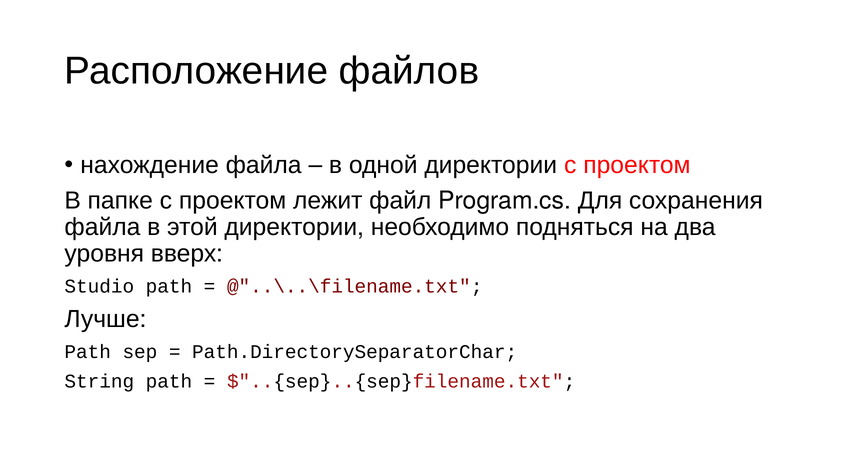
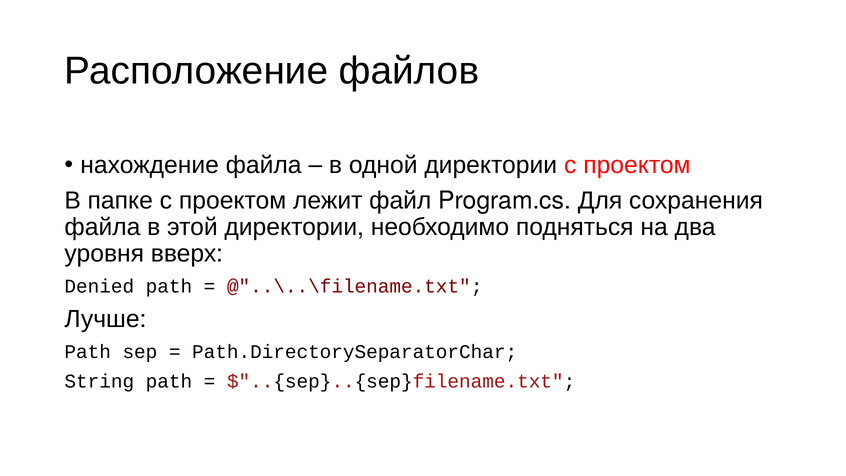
Studio: Studio -> Denied (99, 286)
